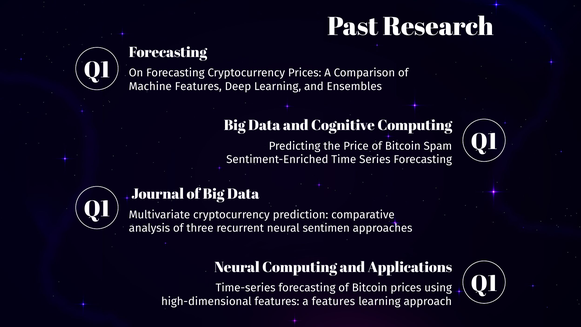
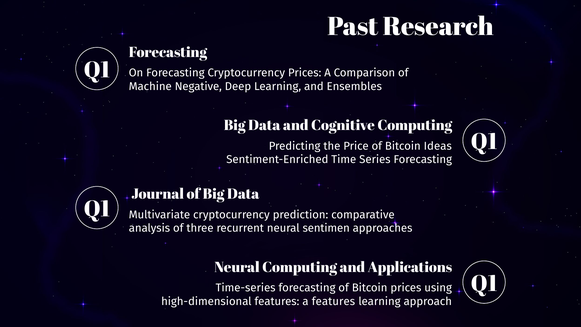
Machine Features: Features -> Negative (198, 86)
Spam: Spam -> Ideas (438, 146)
